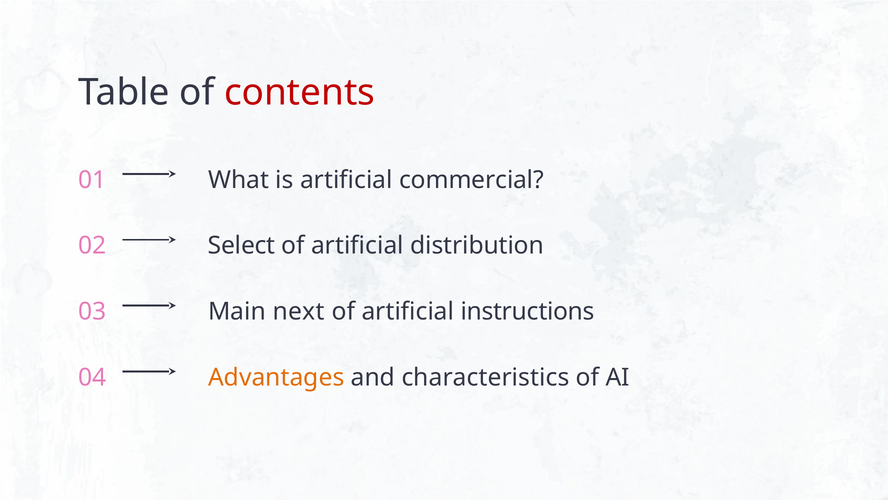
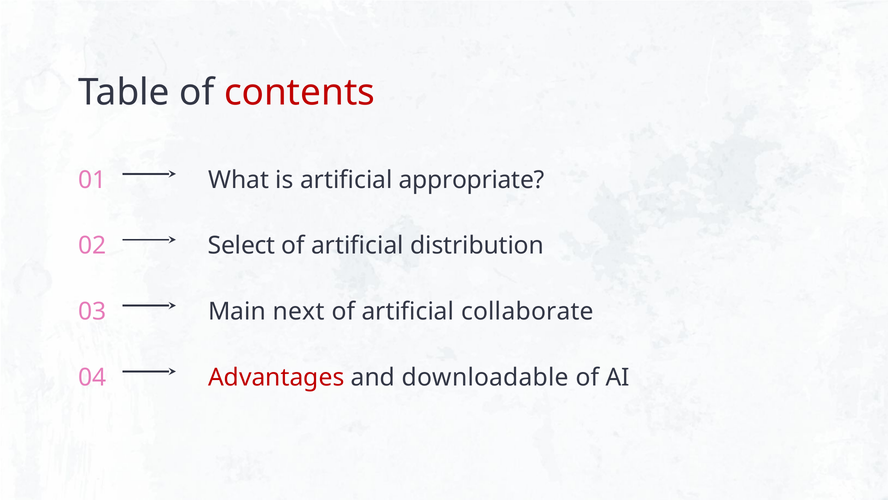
commercial: commercial -> appropriate (472, 180)
instructions: instructions -> collaborate (527, 311)
Advantages colour: orange -> red (276, 377)
characteristics: characteristics -> downloadable (485, 377)
